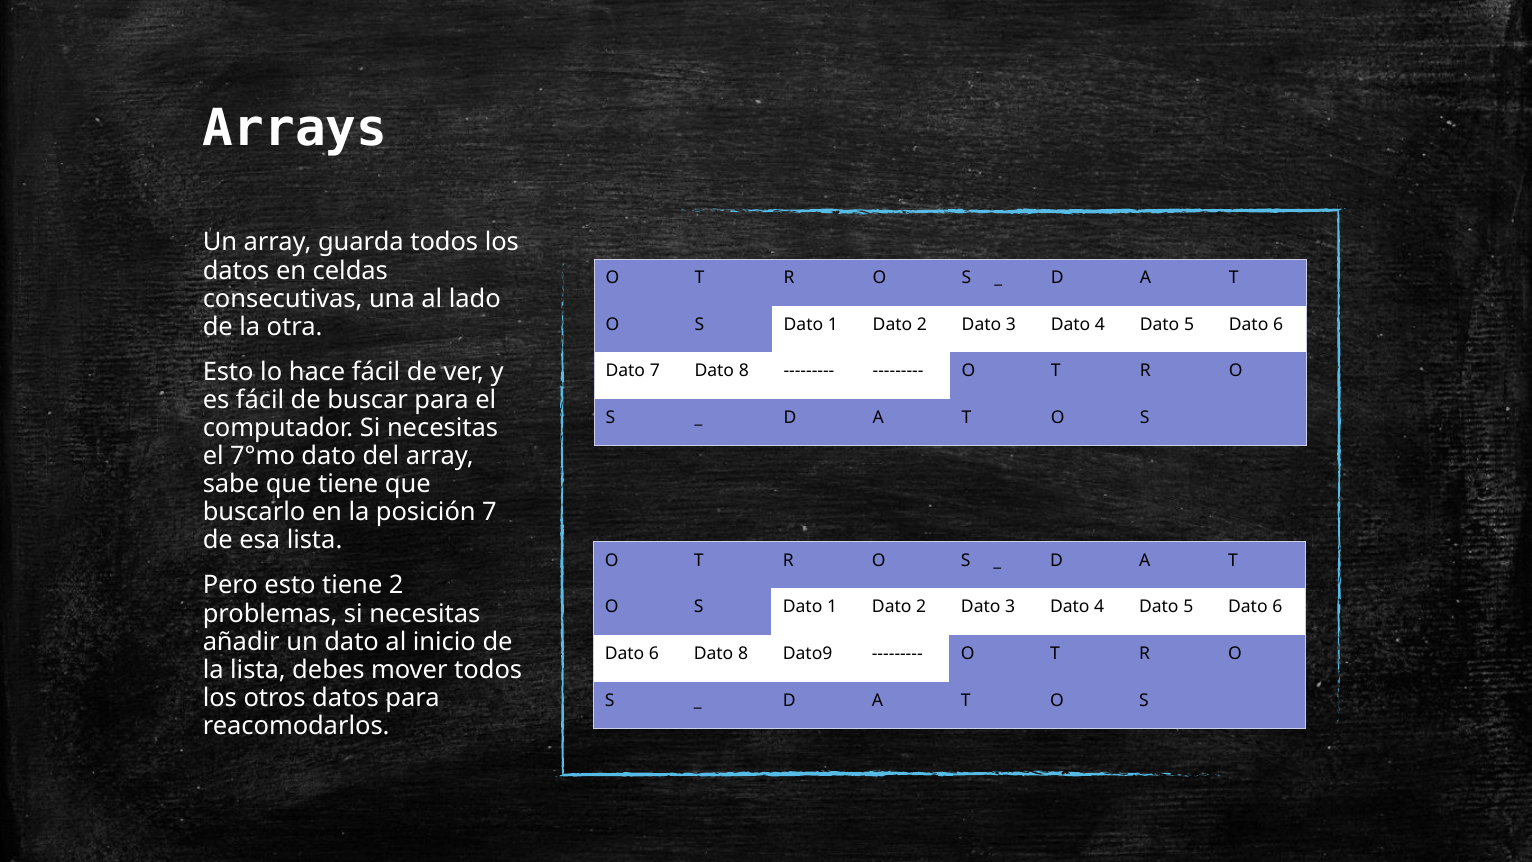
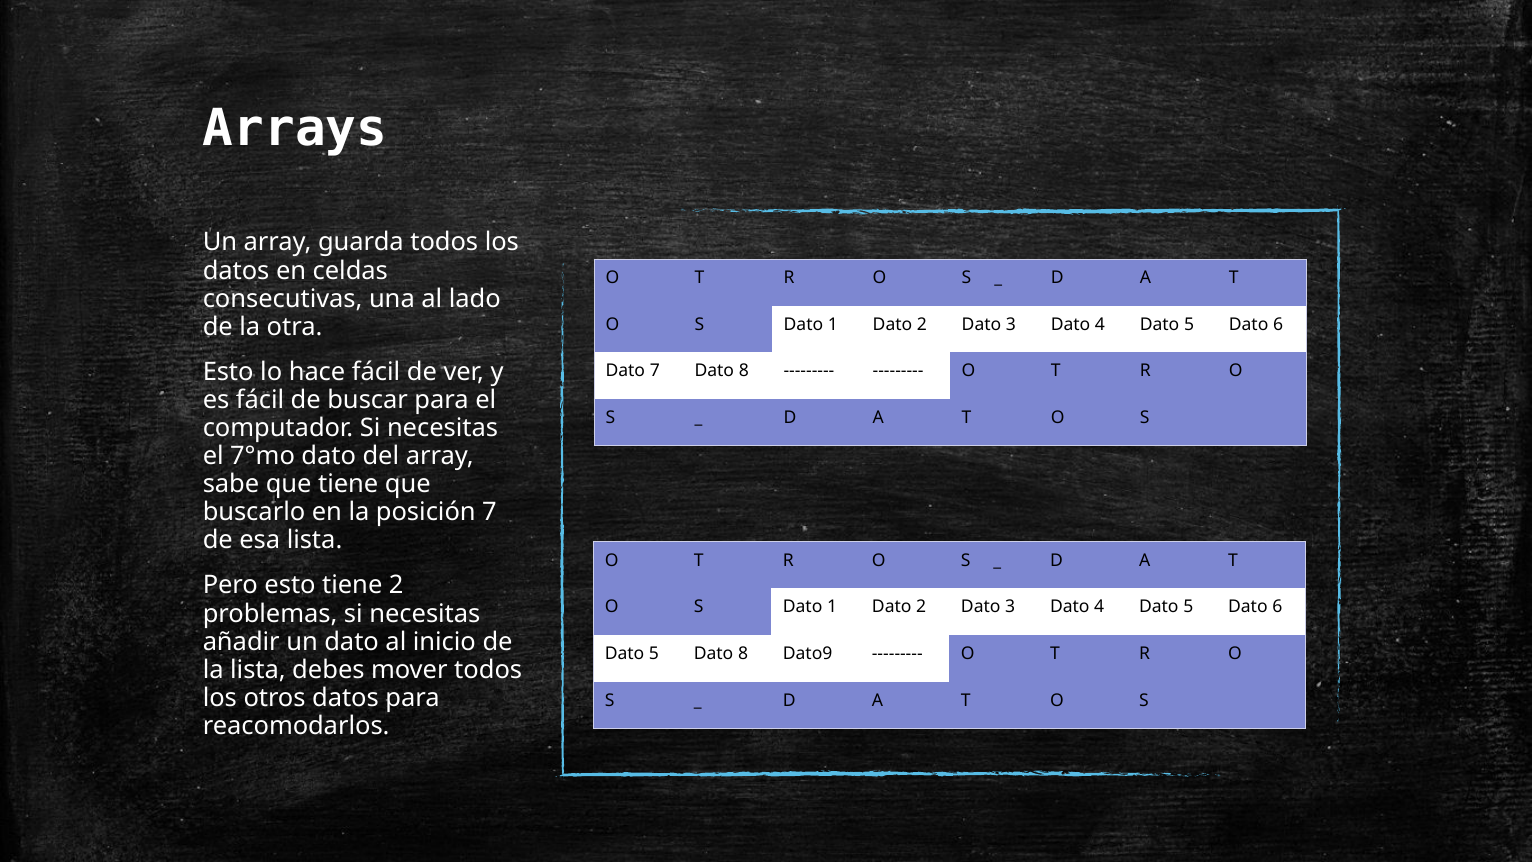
6: 6 -> 5 (654, 654)
